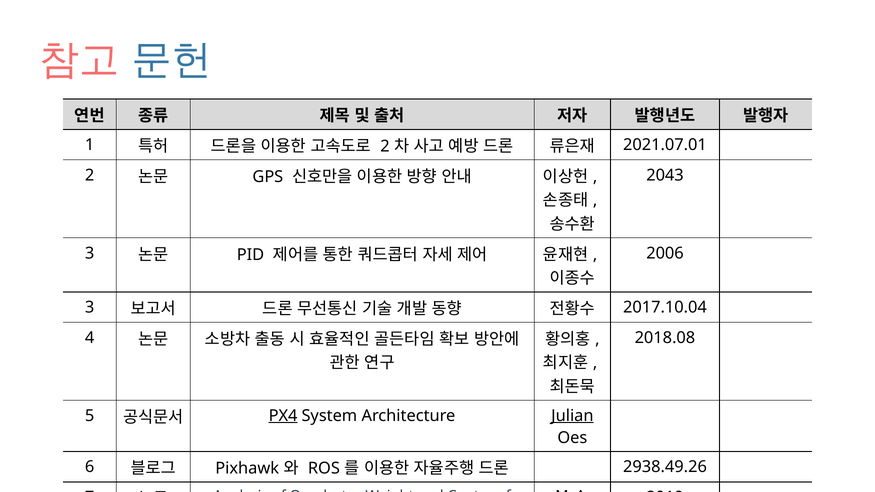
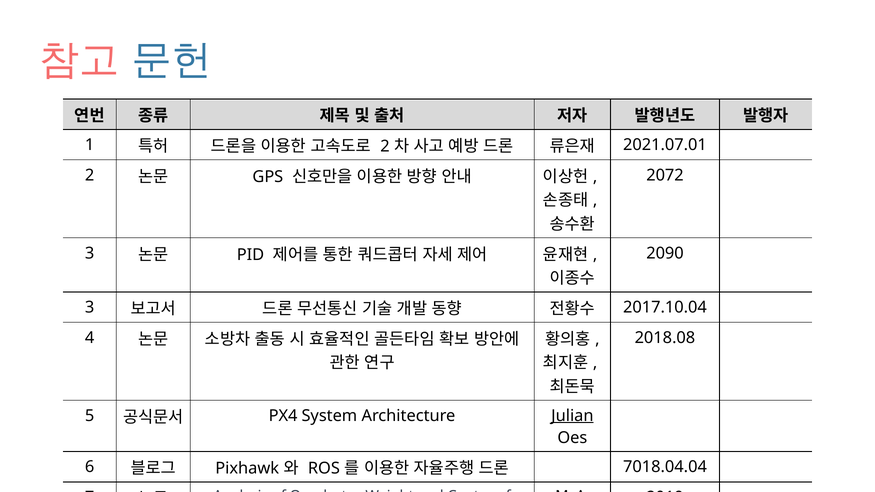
2043: 2043 -> 2072 (665, 175)
2006: 2006 -> 2090 (665, 253)
PX4 underline: present -> none (283, 416)
2938.49.26: 2938.49.26 -> 7018.04.04 (665, 467)
